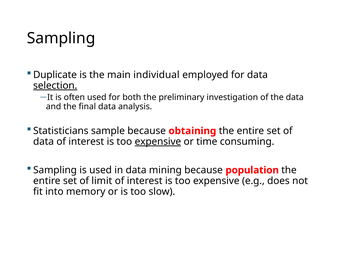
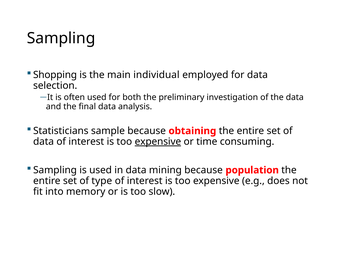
Duplicate: Duplicate -> Shopping (55, 75)
selection underline: present -> none (55, 86)
limit: limit -> type (102, 181)
